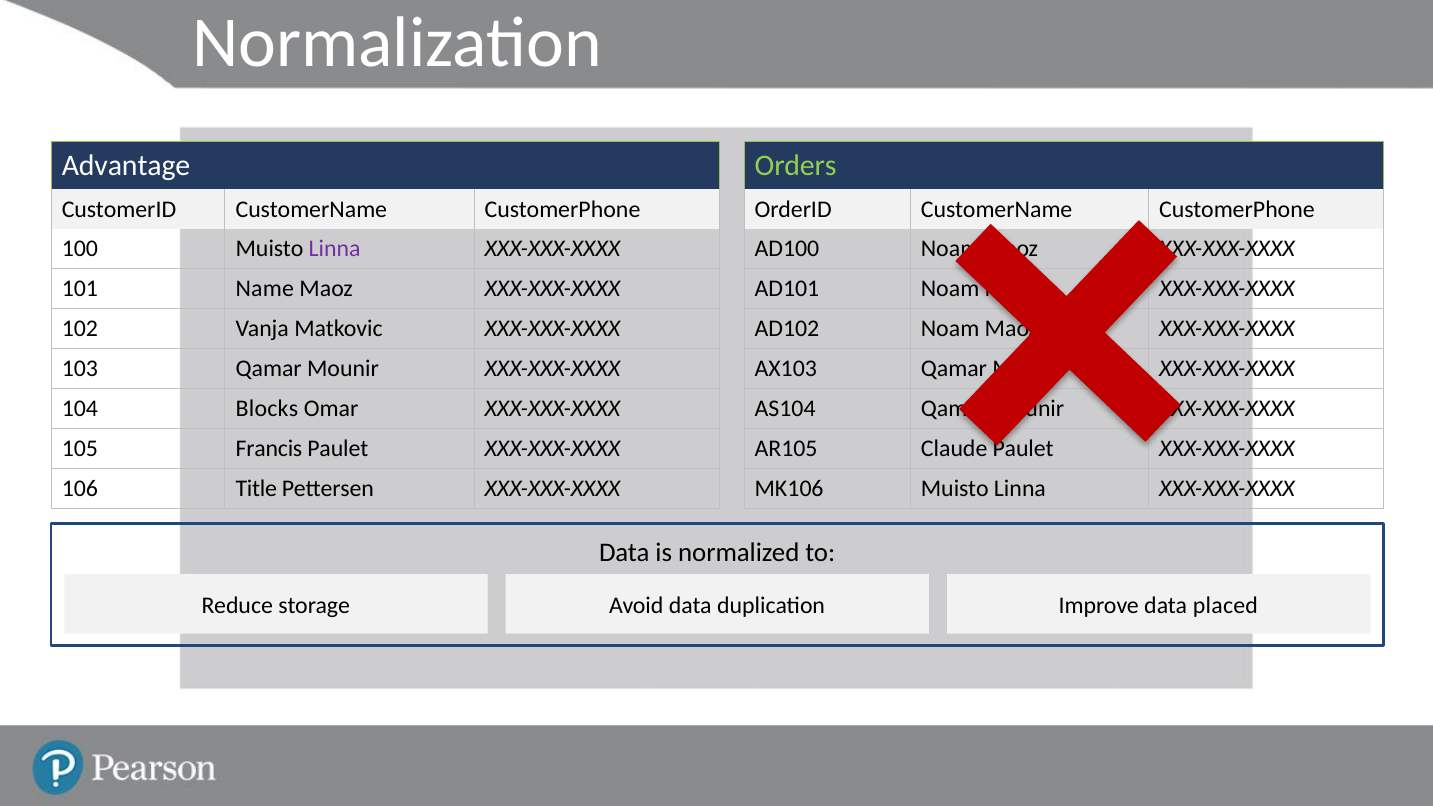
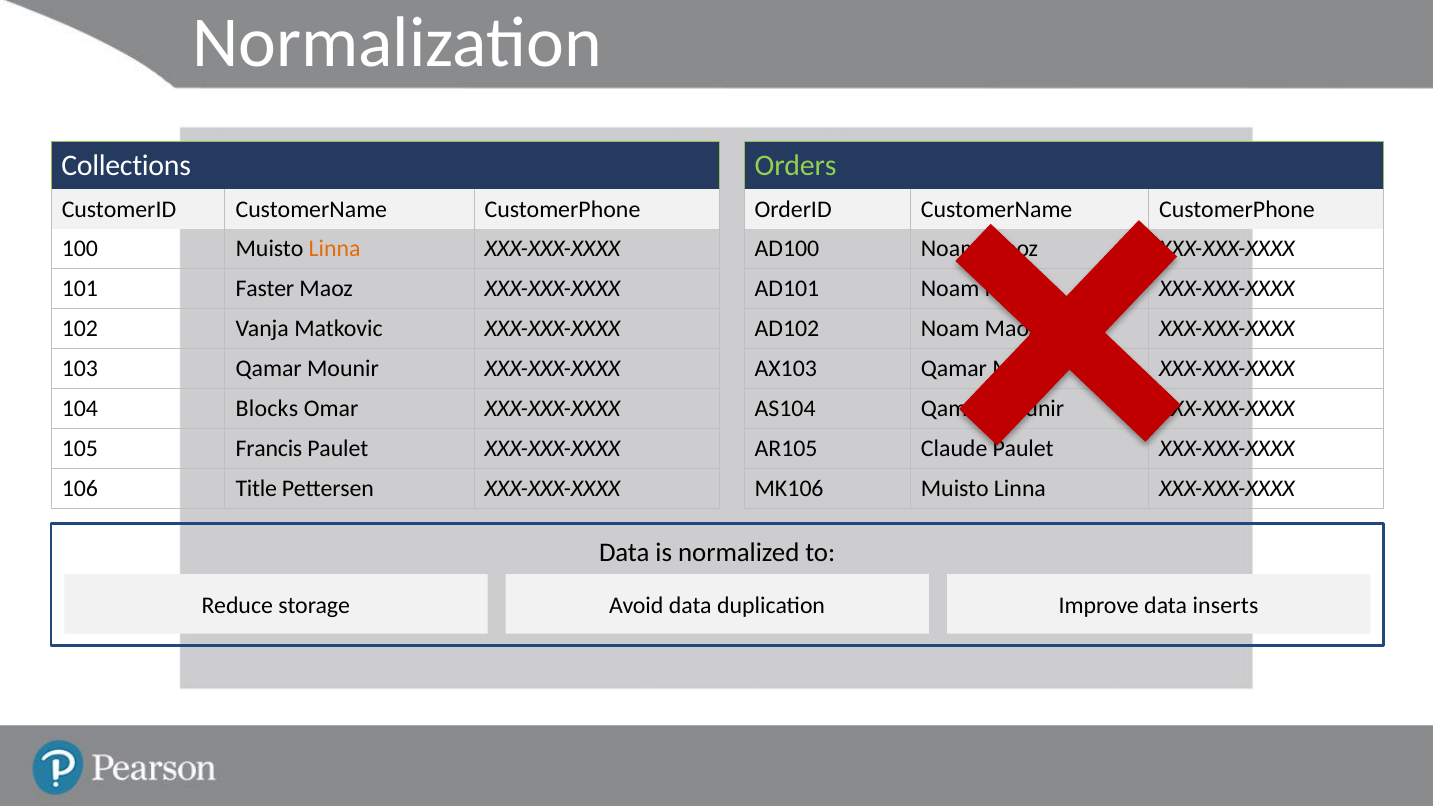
Advantage: Advantage -> Collections (126, 166)
Linna colour: purple -> orange (335, 249)
Name: Name -> Faster (265, 289)
placed: placed -> inserts (1225, 606)
